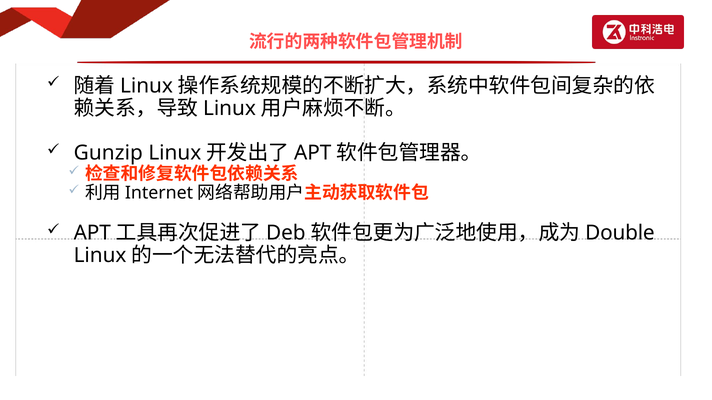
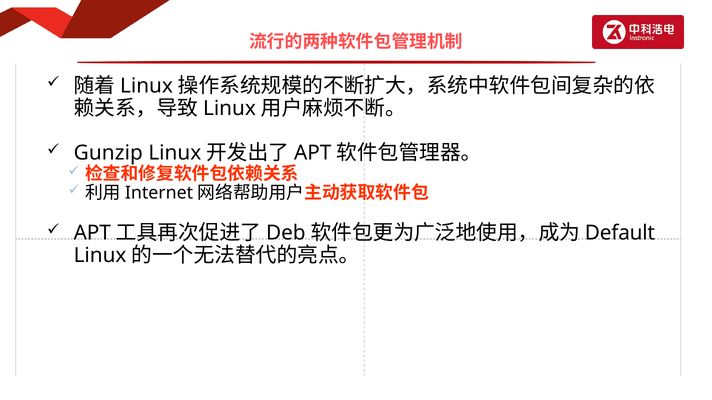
Double: Double -> Default (620, 233)
